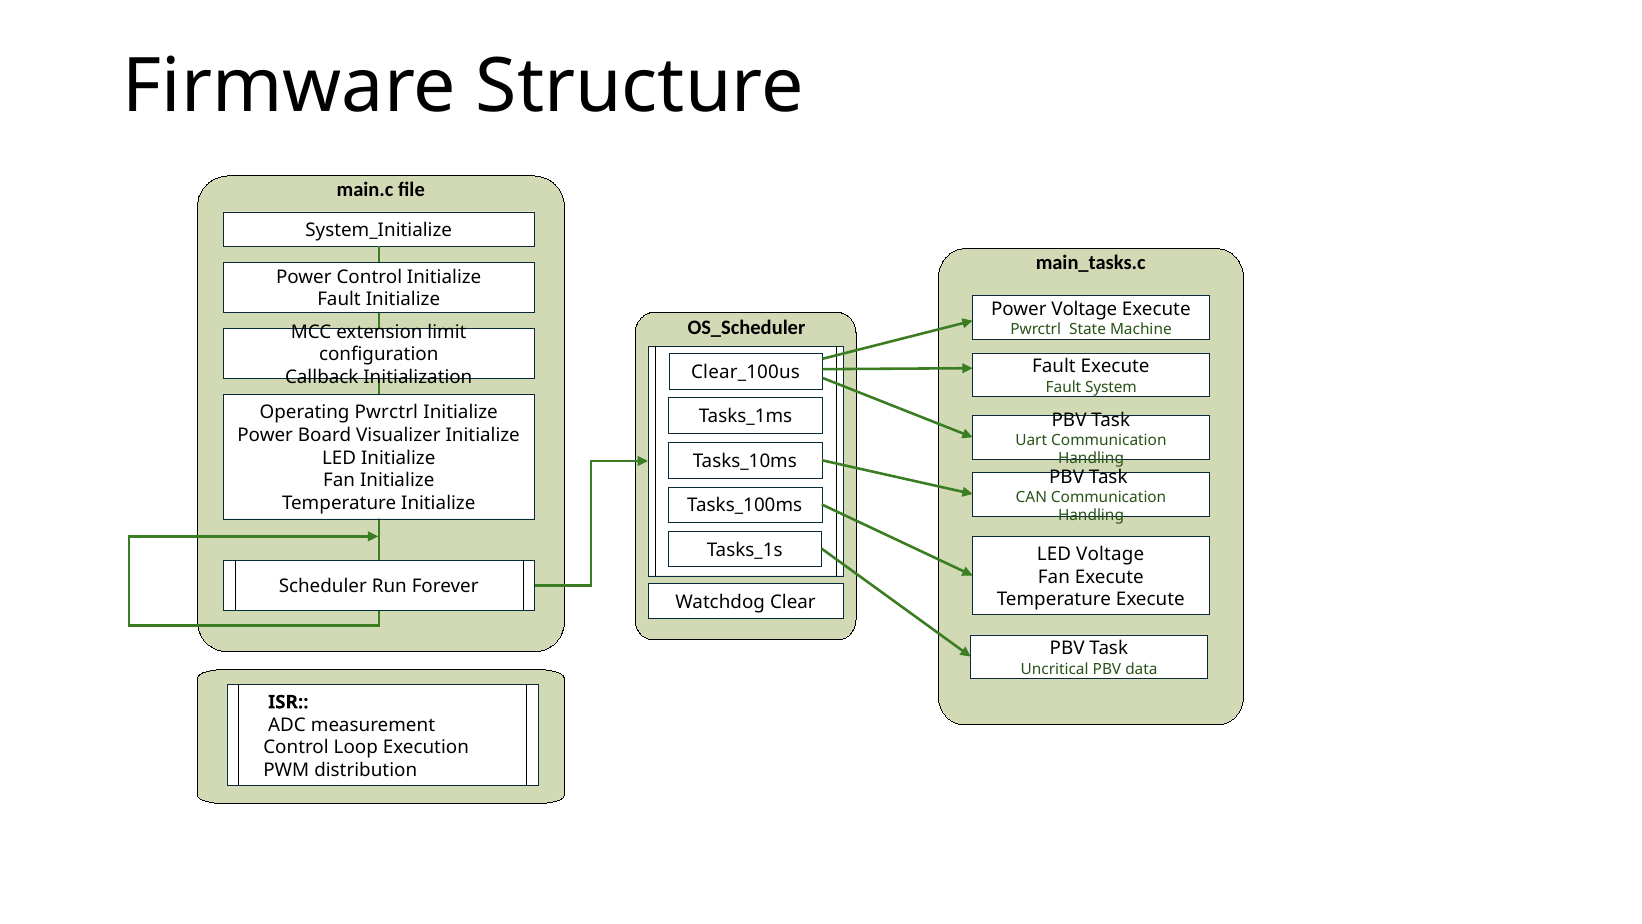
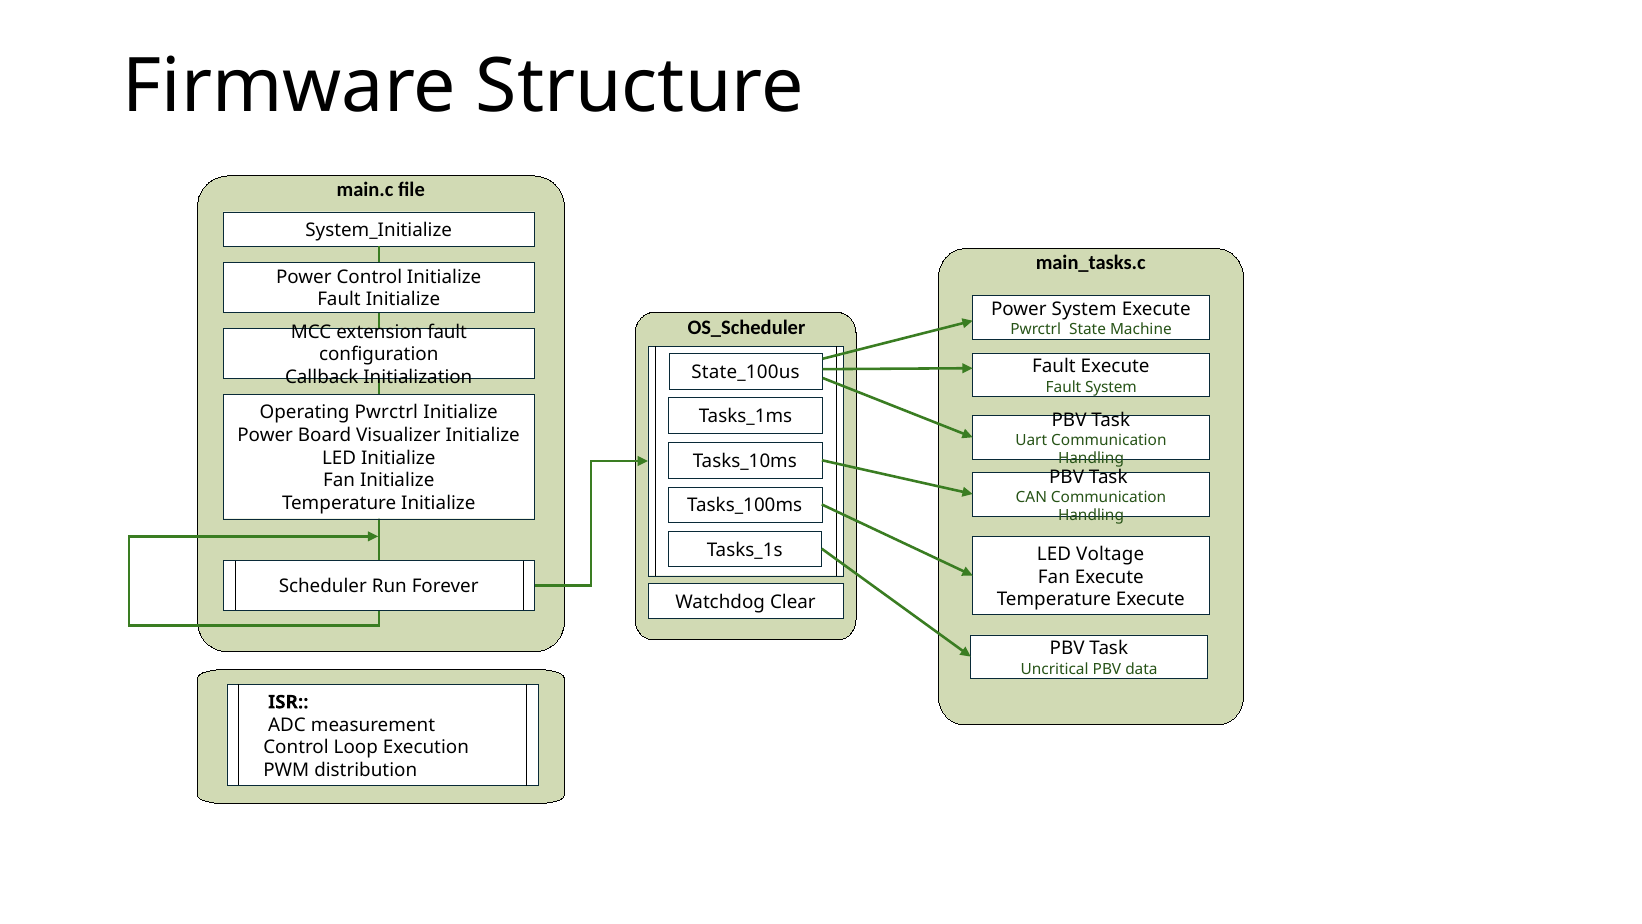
Power Voltage: Voltage -> System (1084, 309)
extension limit: limit -> fault (447, 332)
Clear_100us: Clear_100us -> State_100us (746, 372)
